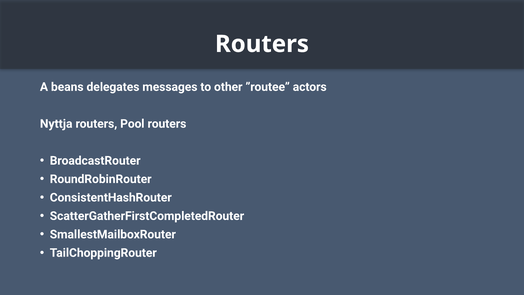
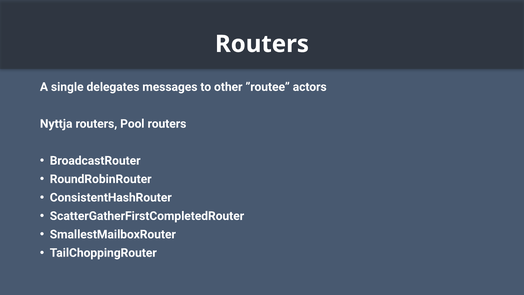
beans: beans -> single (67, 87)
